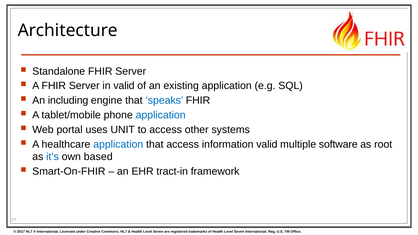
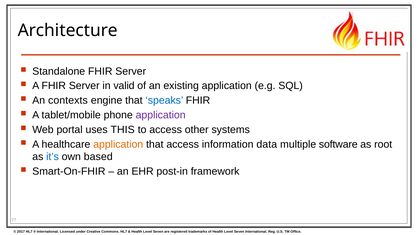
including: including -> contexts (68, 101)
application colour: blue -> purple (161, 115)
UNIT: UNIT -> THIS (123, 130)
application colour: blue -> orange (118, 144)
information valid: valid -> data (267, 144)
tract-in: tract-in -> post-in (172, 172)
